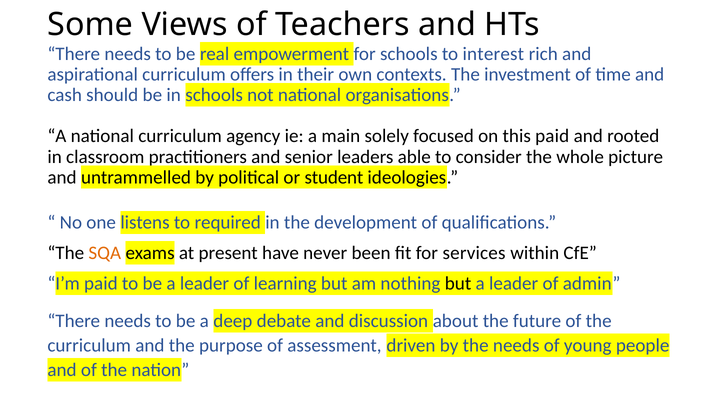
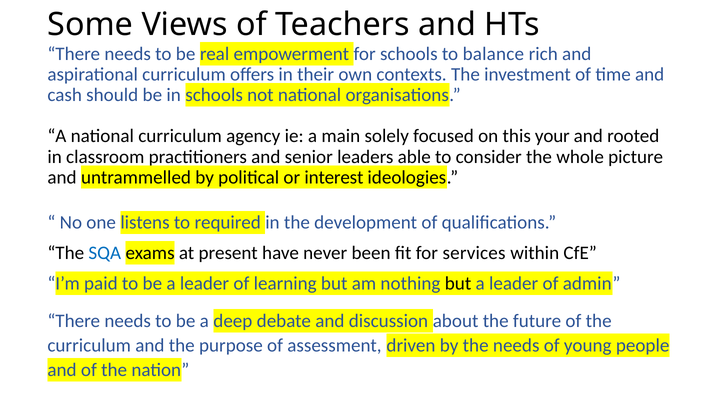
interest: interest -> balance (493, 54)
this paid: paid -> your (552, 136)
student: student -> interest (334, 178)
SQA colour: orange -> blue (105, 253)
